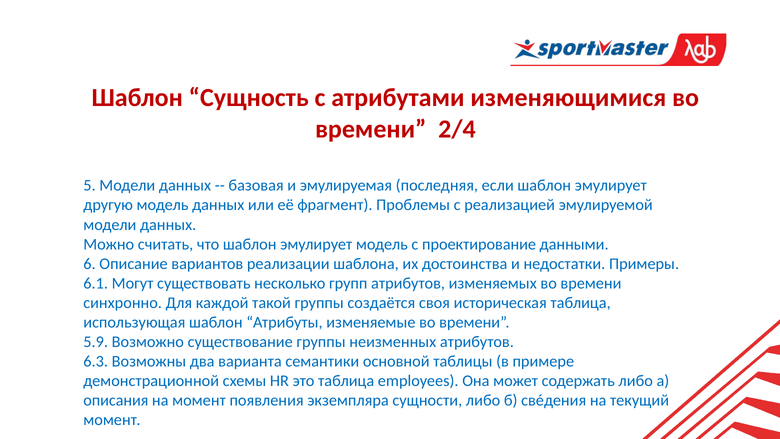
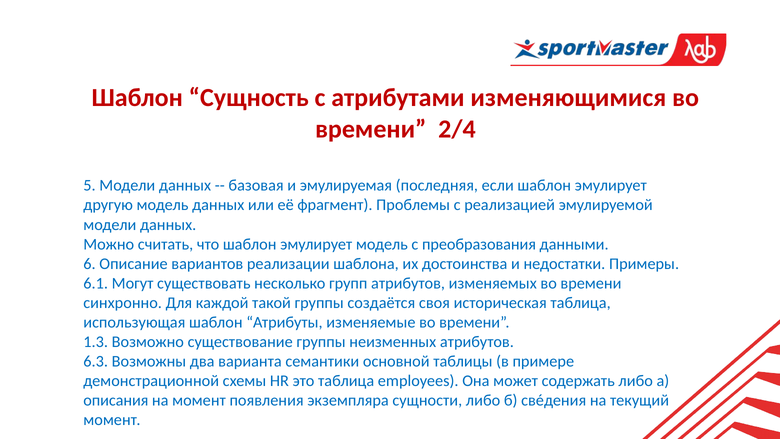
проектирование: проектирование -> преобразования (479, 244)
5.9: 5.9 -> 1.3 (96, 342)
